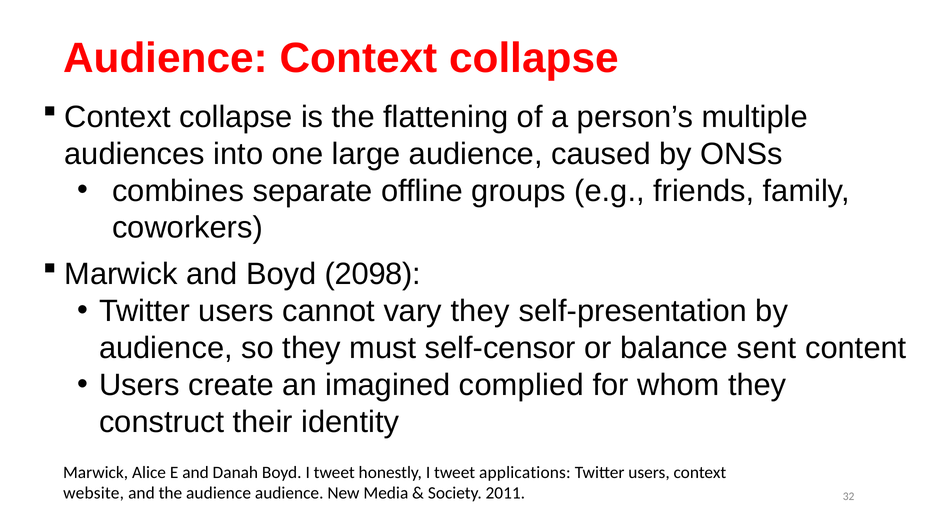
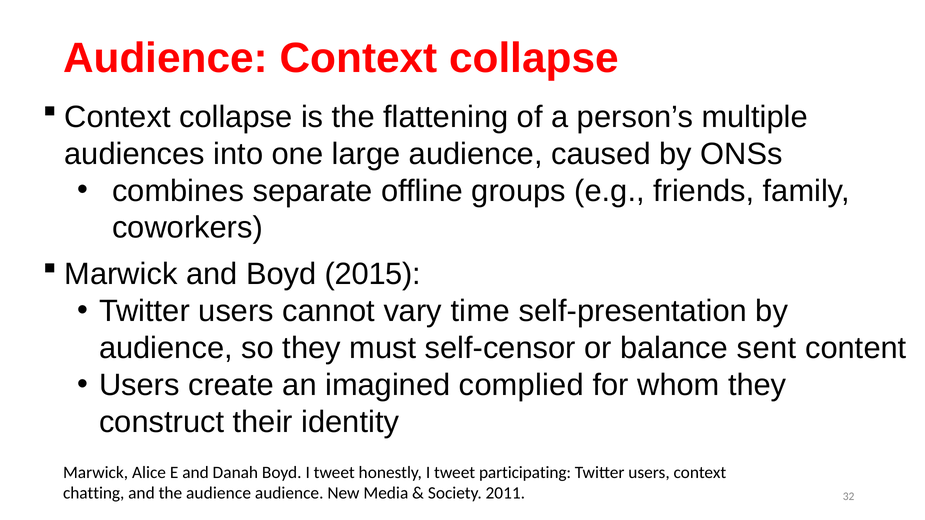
2098: 2098 -> 2015 (373, 274)
vary they: they -> time (480, 311)
applications: applications -> participating (525, 473)
website: website -> chatting (94, 494)
